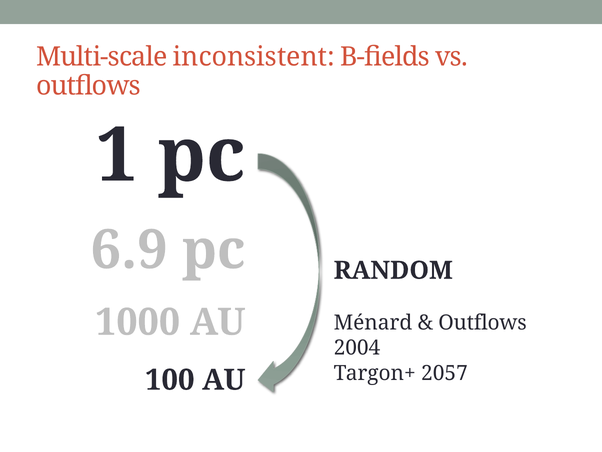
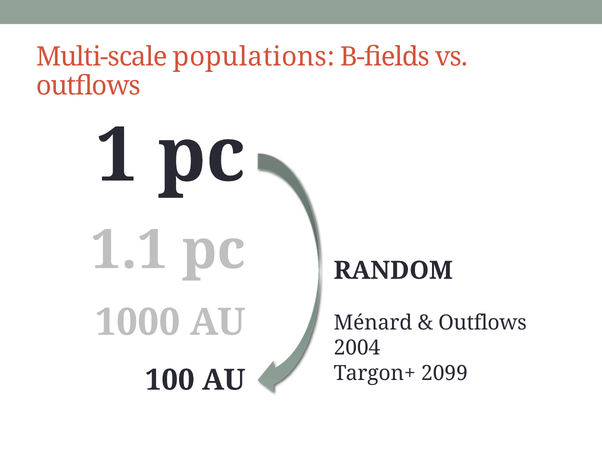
inconsistent: inconsistent -> populations (254, 57)
6.9: 6.9 -> 1.1 (129, 250)
2057: 2057 -> 2099 (444, 373)
